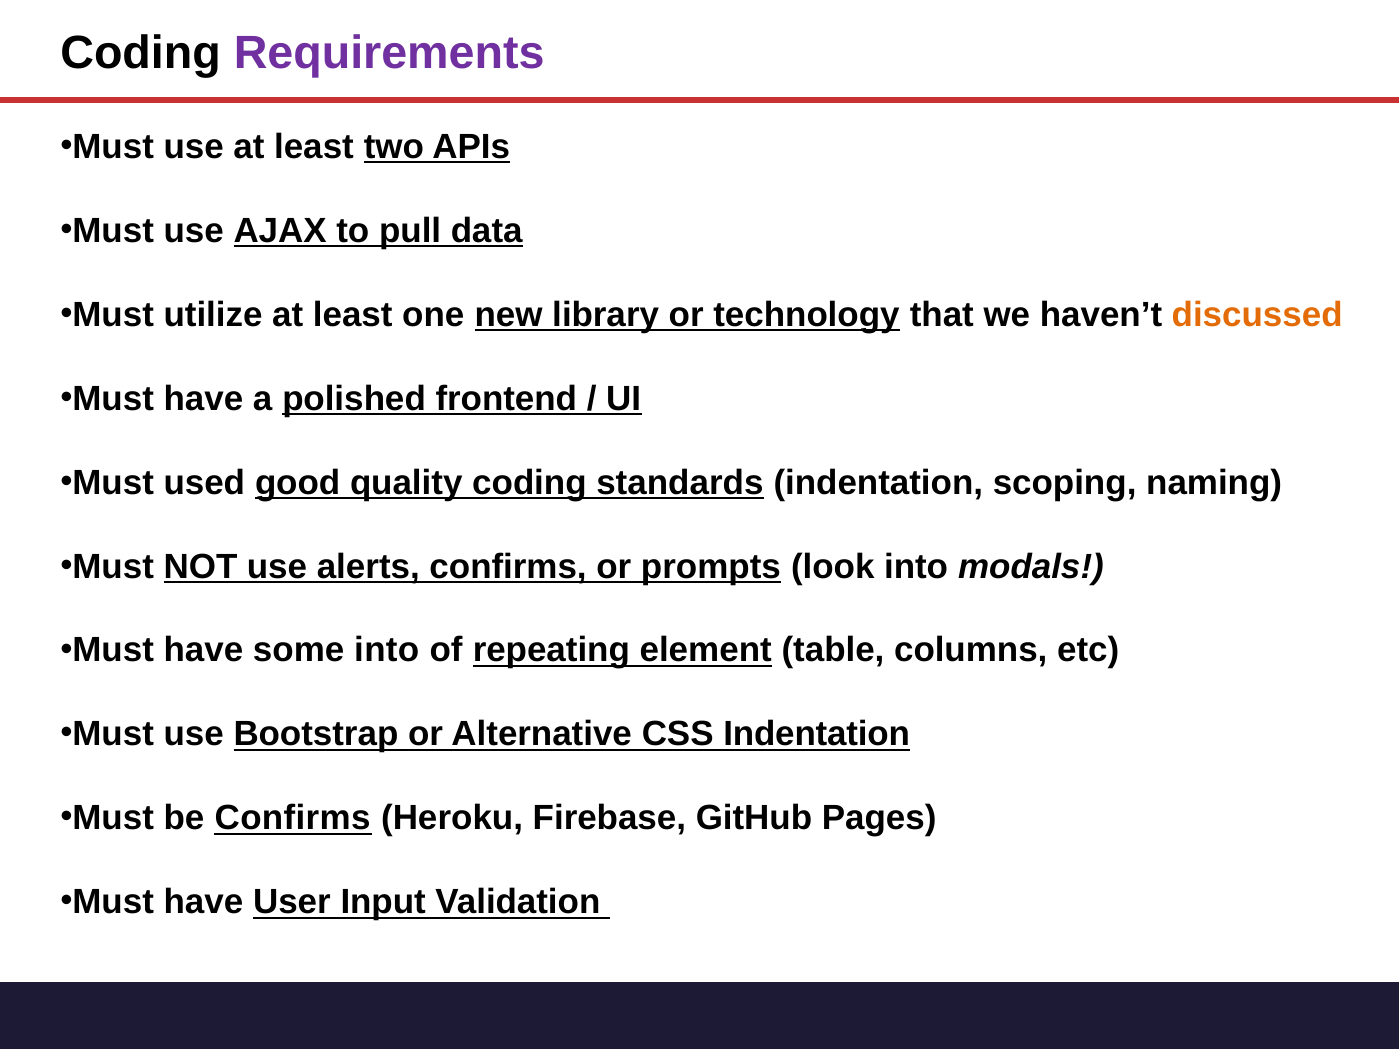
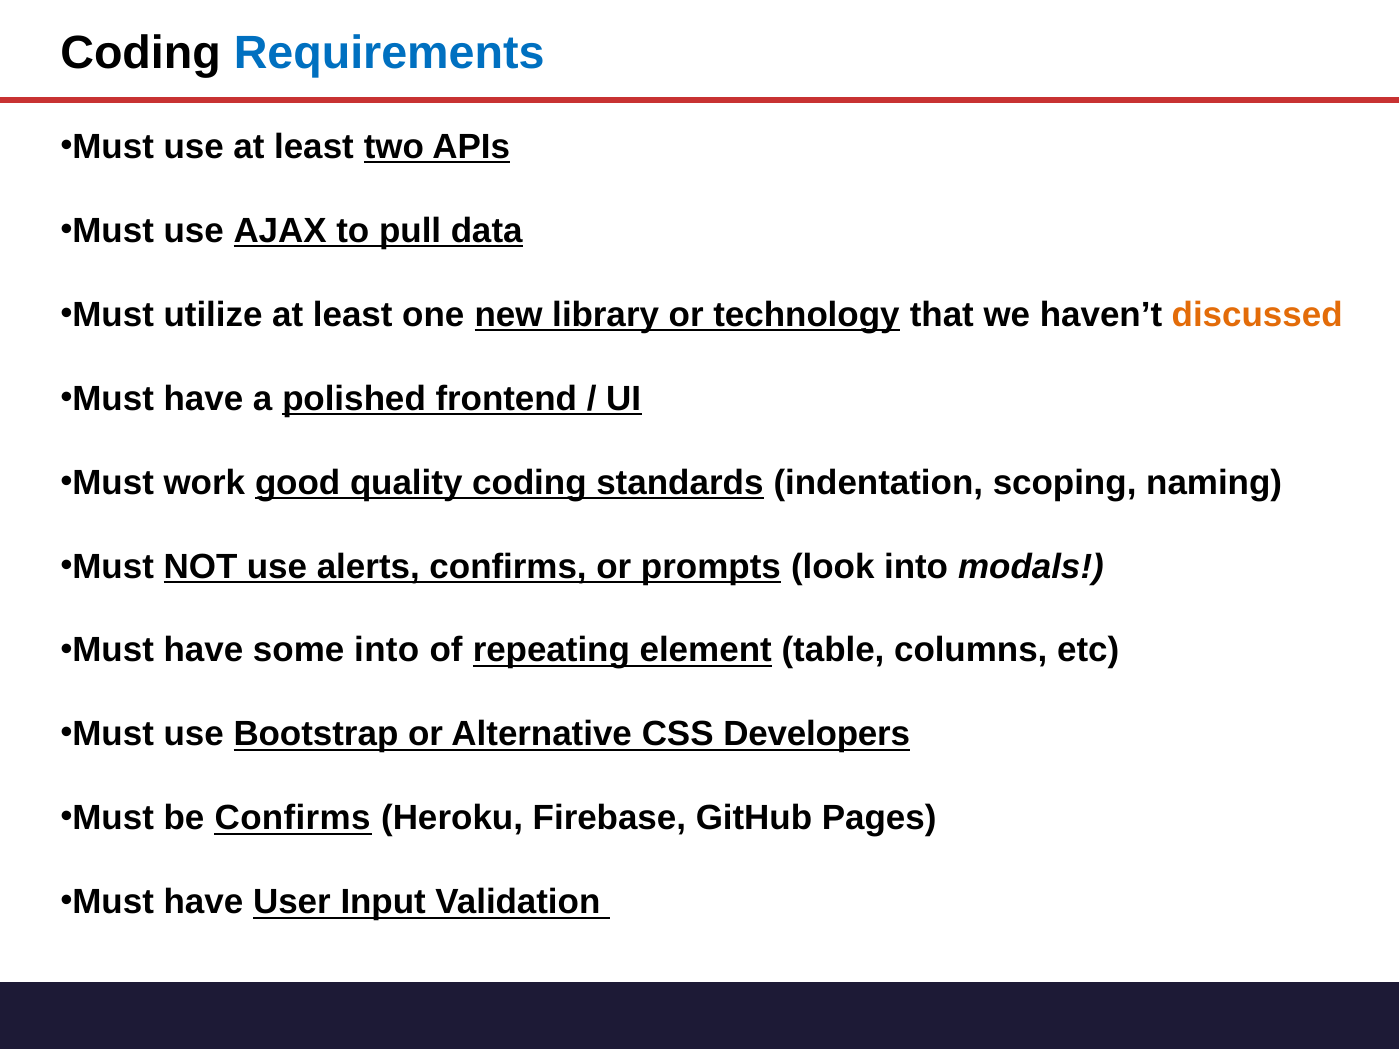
Requirements colour: purple -> blue (389, 53)
used: used -> work (204, 483)
CSS Indentation: Indentation -> Developers (817, 735)
